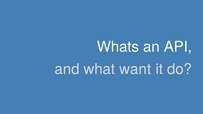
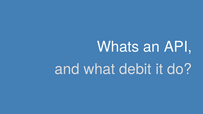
want: want -> debit (135, 69)
